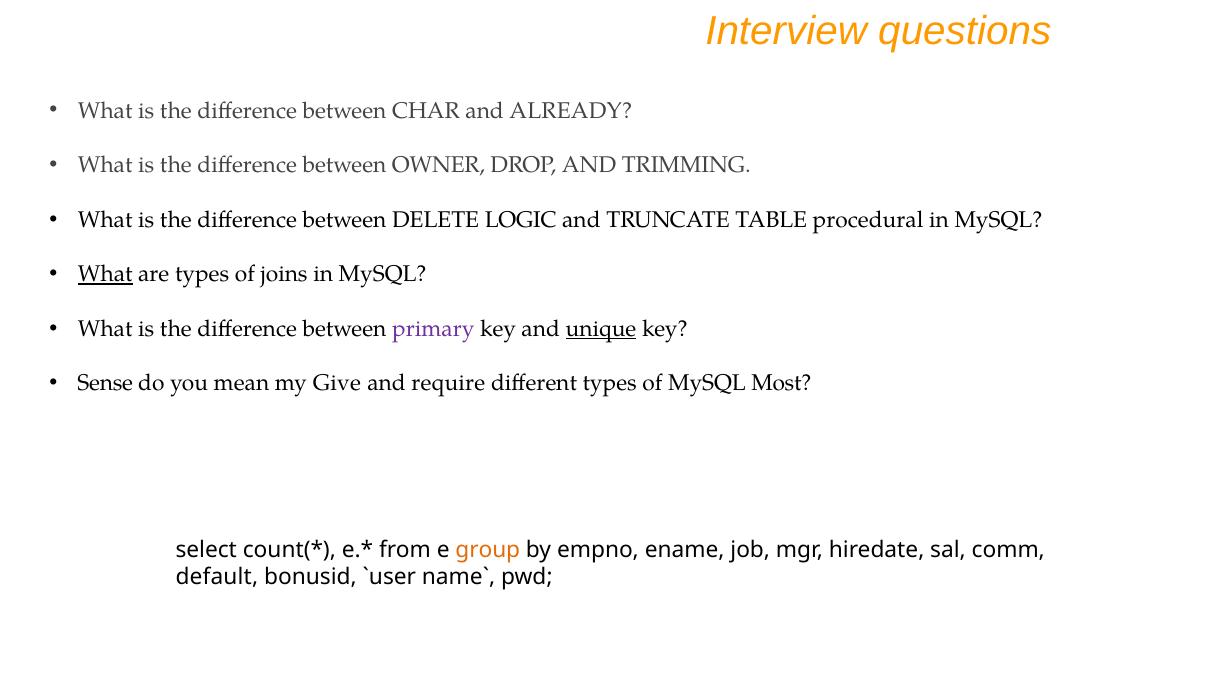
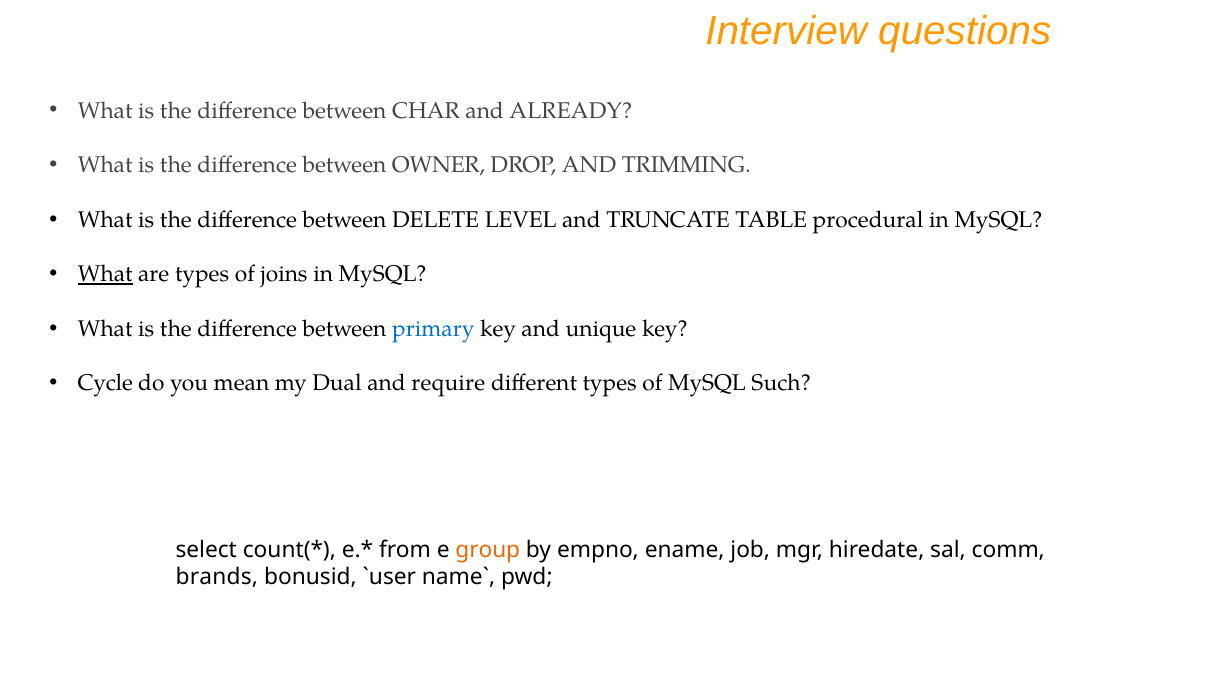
LOGIC: LOGIC -> LEVEL (521, 220)
primary colour: purple -> blue (433, 329)
unique underline: present -> none (601, 329)
Sense: Sense -> Cycle (105, 383)
Give: Give -> Dual (337, 383)
Most: Most -> Such (781, 383)
default: default -> brands (217, 577)
